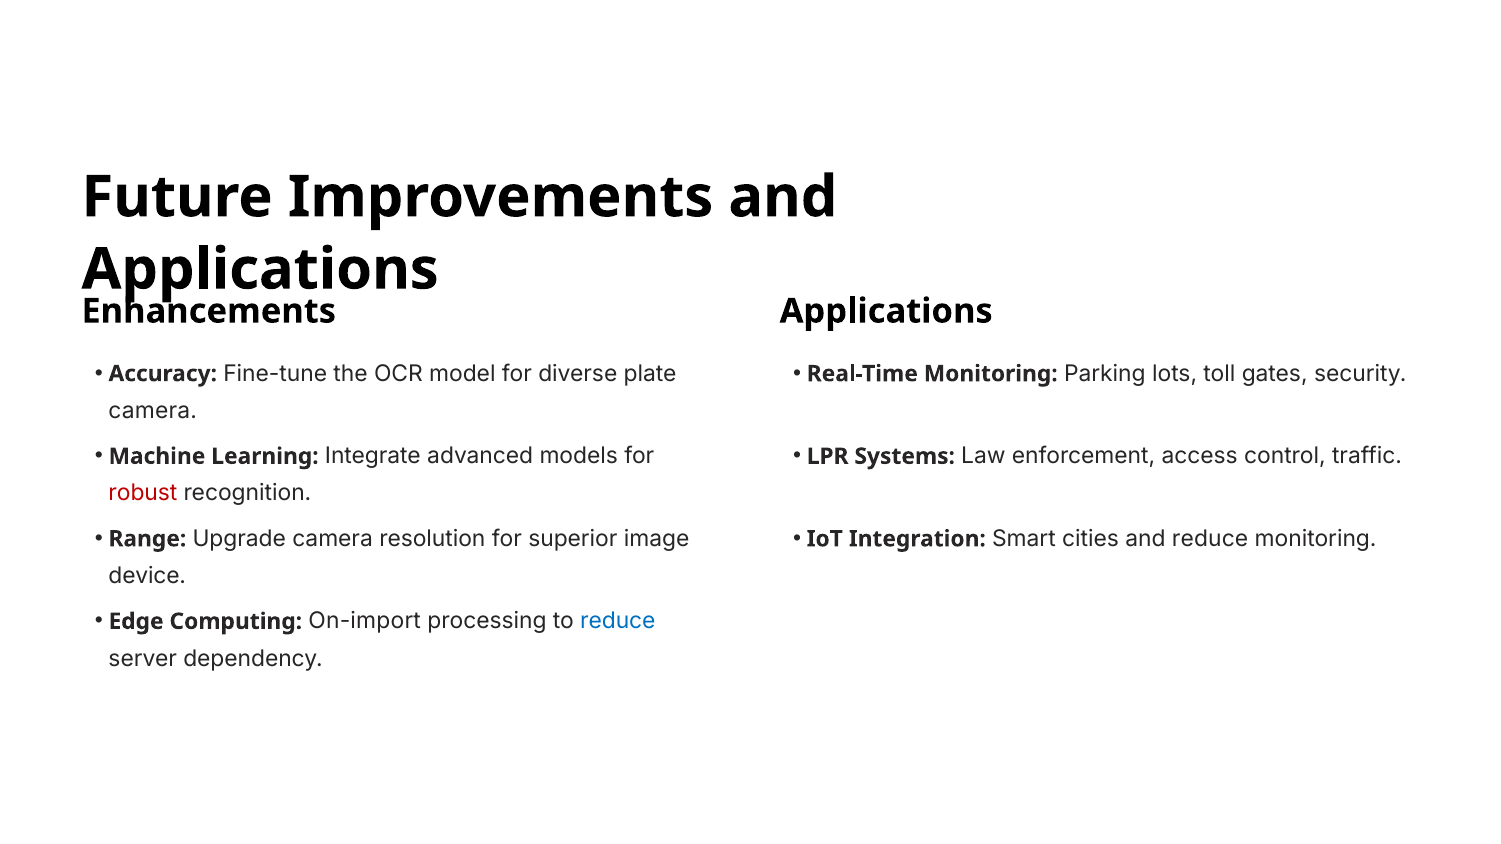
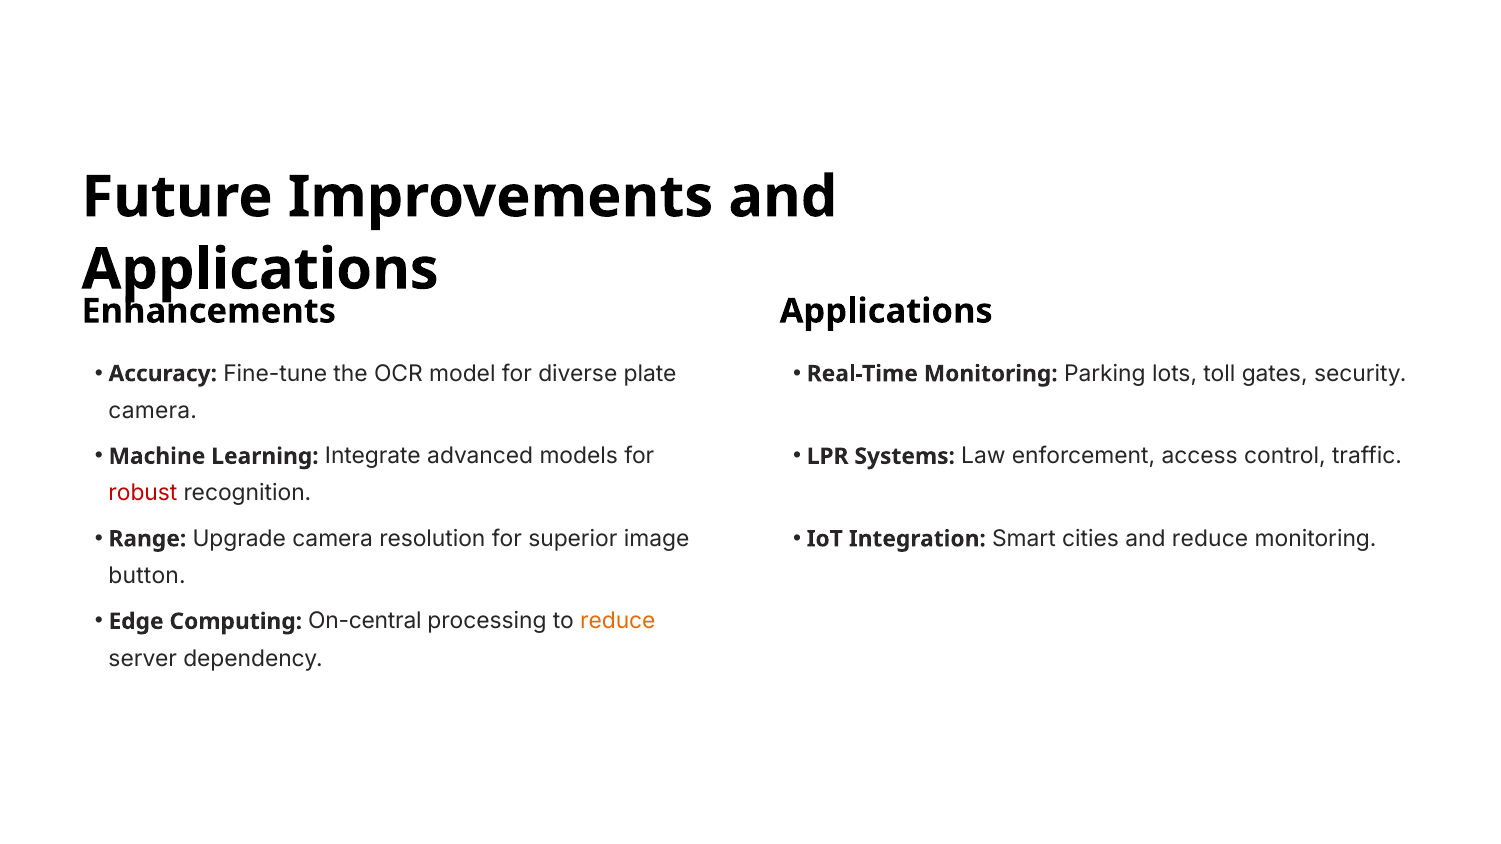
device: device -> button (147, 576)
On-import: On-import -> On-central (365, 622)
reduce colour: blue -> orange (618, 622)
